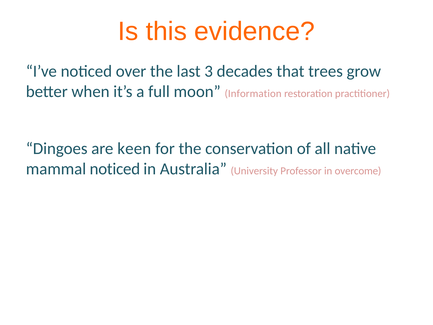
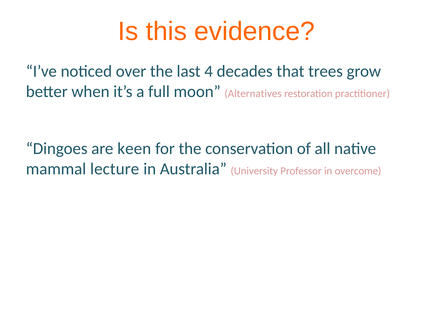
3: 3 -> 4 (209, 71)
Information: Information -> Alternatives (253, 93)
mammal noticed: noticed -> lecture (115, 169)
